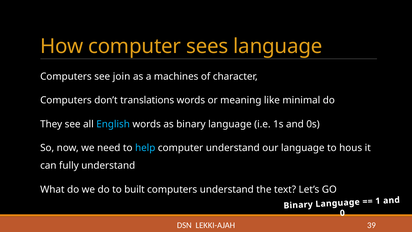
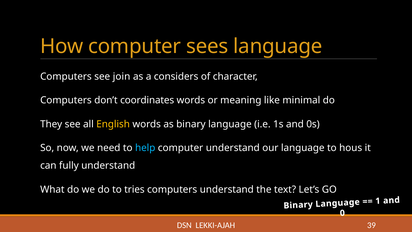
machines: machines -> considers (176, 76)
translations: translations -> coordinates (147, 100)
English colour: light blue -> yellow (113, 124)
built: built -> tries (134, 189)
